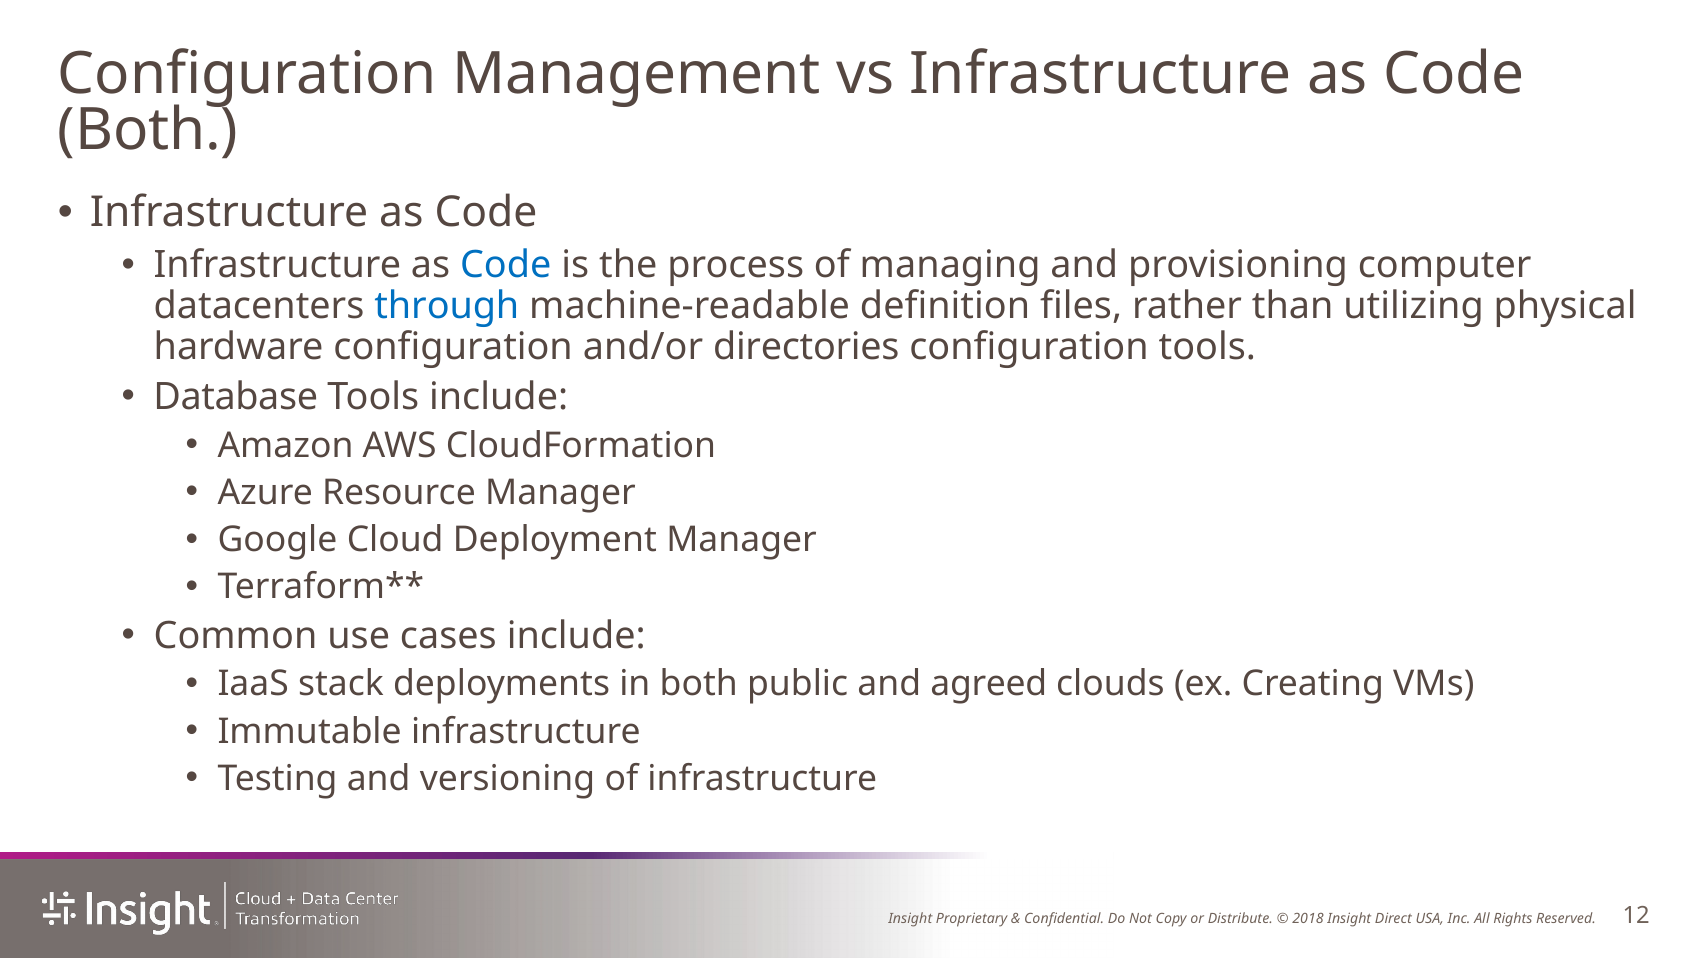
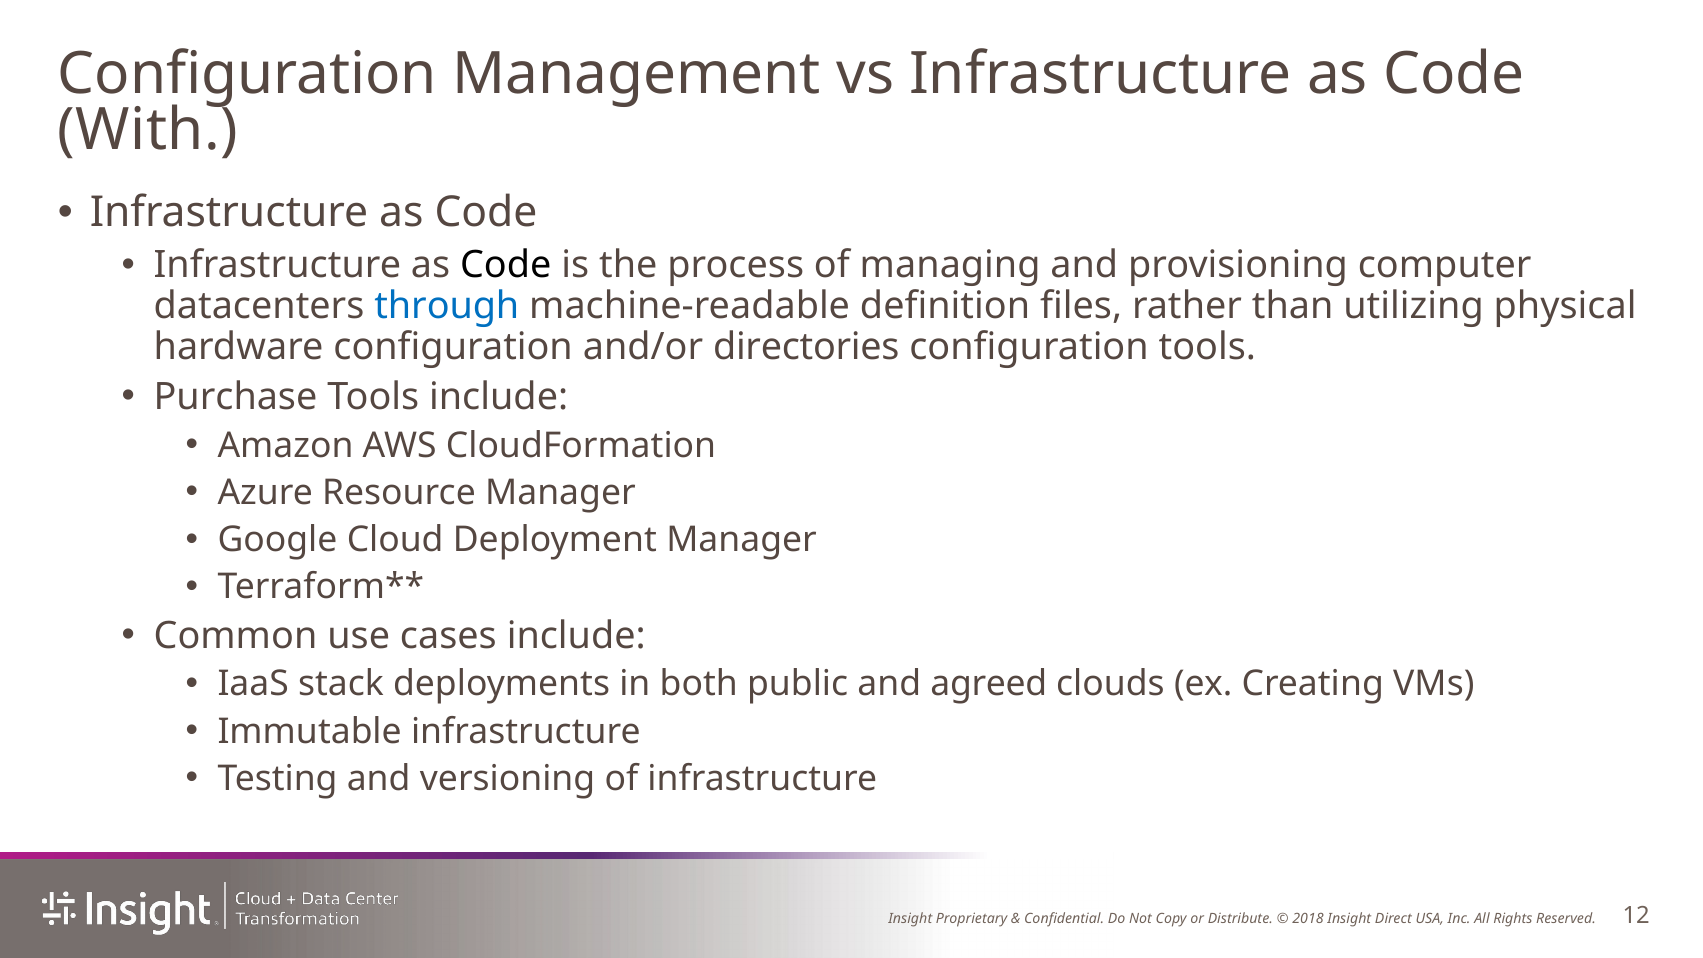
Both: Both -> With (148, 131)
Code colour: blue -> black (506, 265)
Database: Database -> Purchase (236, 397)
